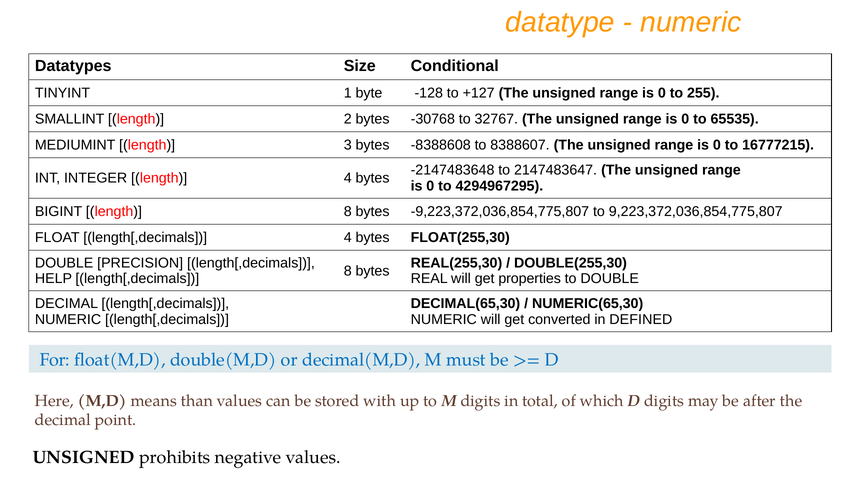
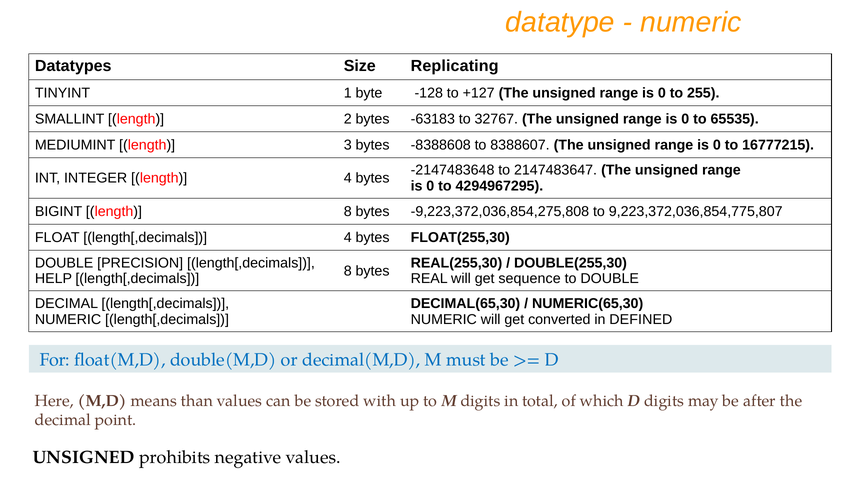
Conditional: Conditional -> Replicating (455, 66)
-30768: -30768 -> -63183 (433, 119)
-9,223,372,036,854,775,807: -9,223,372,036,854,775,807 -> -9,223,372,036,854,275,808 (500, 211)
properties: properties -> sequence (530, 279)
